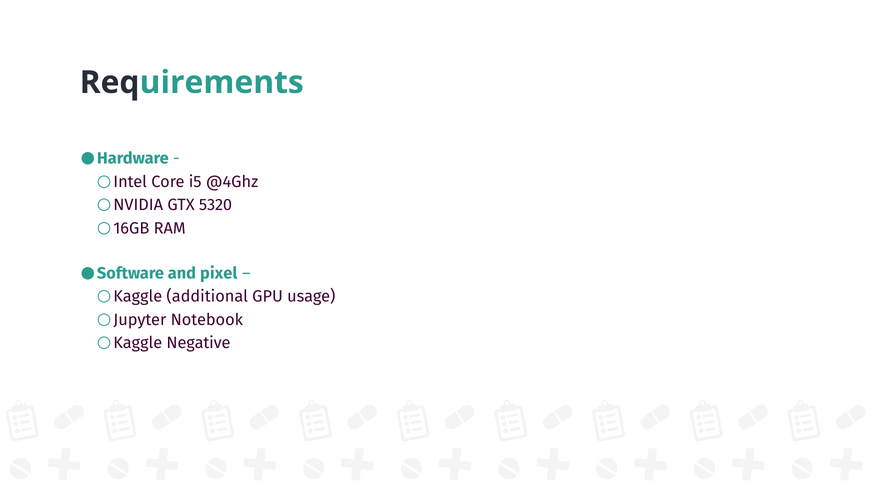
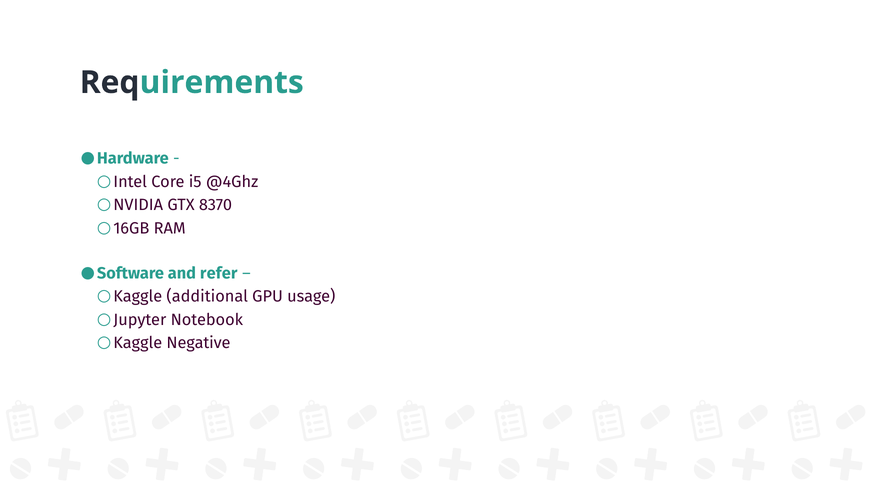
5320: 5320 -> 8370 (216, 205)
pixel: pixel -> refer (219, 273)
